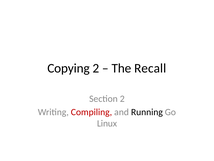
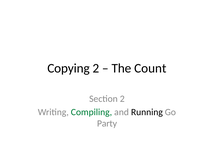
Recall: Recall -> Count (150, 68)
Compiling colour: red -> green (92, 112)
Linux: Linux -> Party (107, 123)
